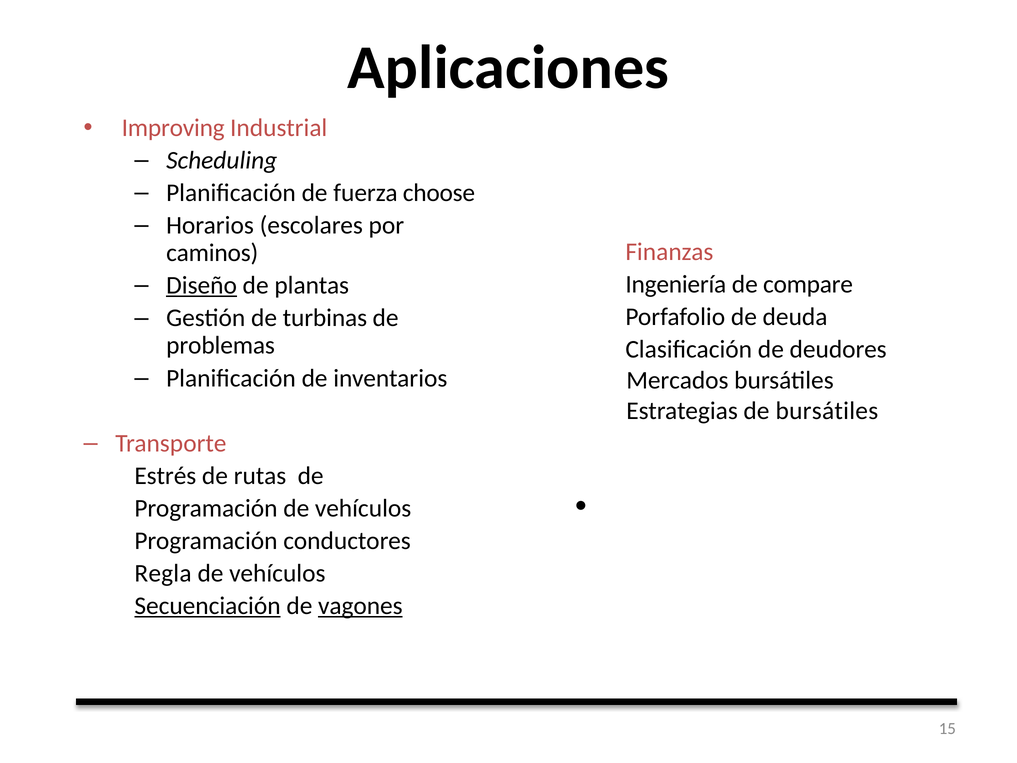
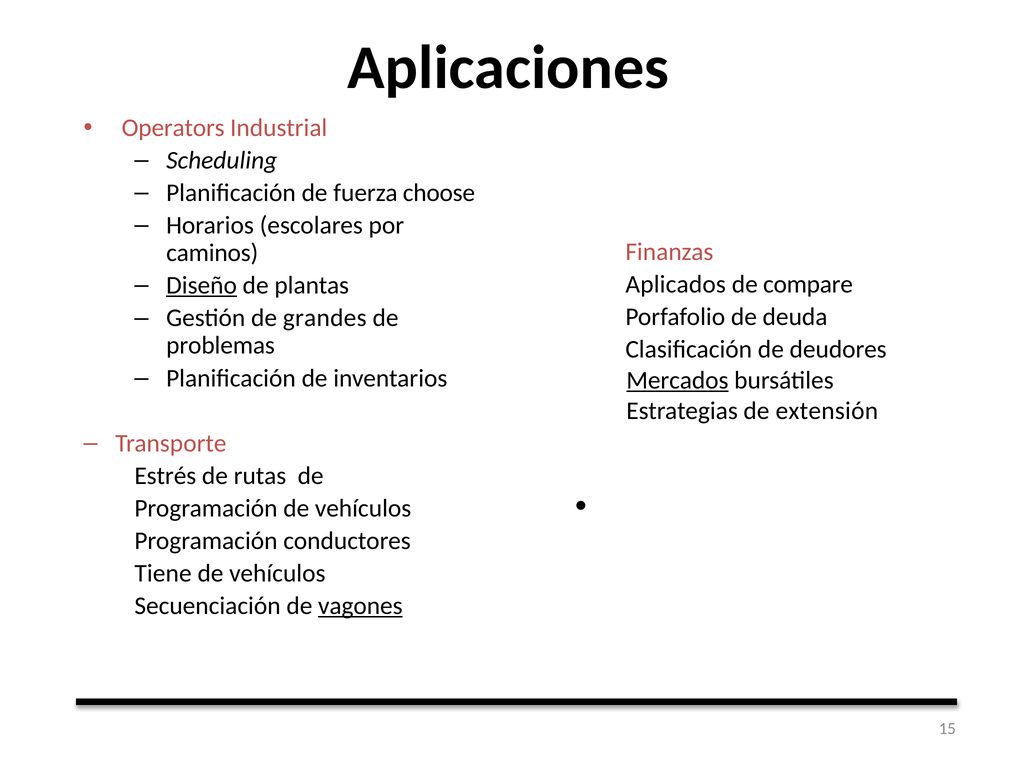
Improving: Improving -> Operators (173, 128)
Ingeniería: Ingeniería -> Aplicados (676, 284)
turbinas: turbinas -> grandes (325, 318)
Mercados underline: none -> present (677, 380)
de bursátiles: bursátiles -> extensión (827, 411)
Regla: Regla -> Tiene (163, 573)
Secuenciación underline: present -> none (208, 606)
